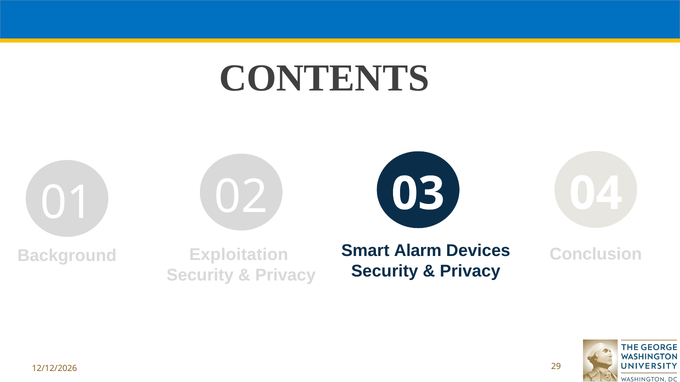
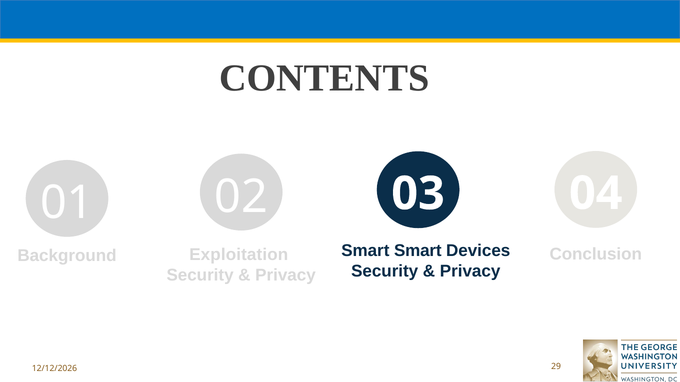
Smart Alarm: Alarm -> Smart (418, 251)
